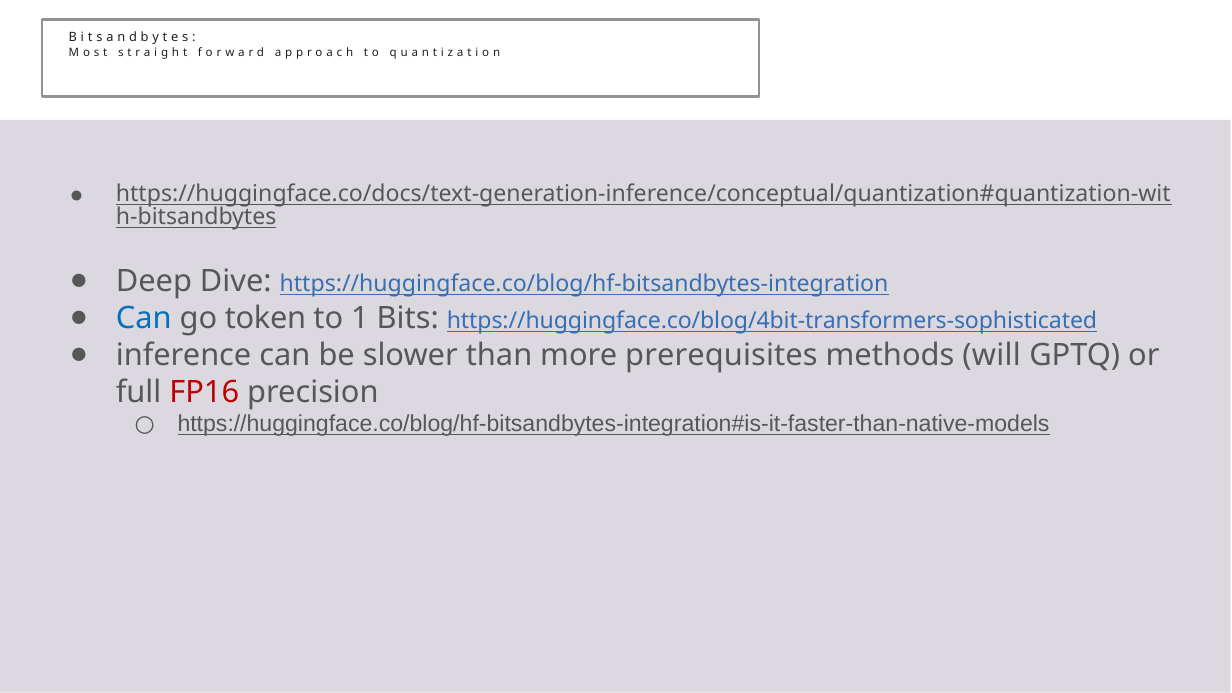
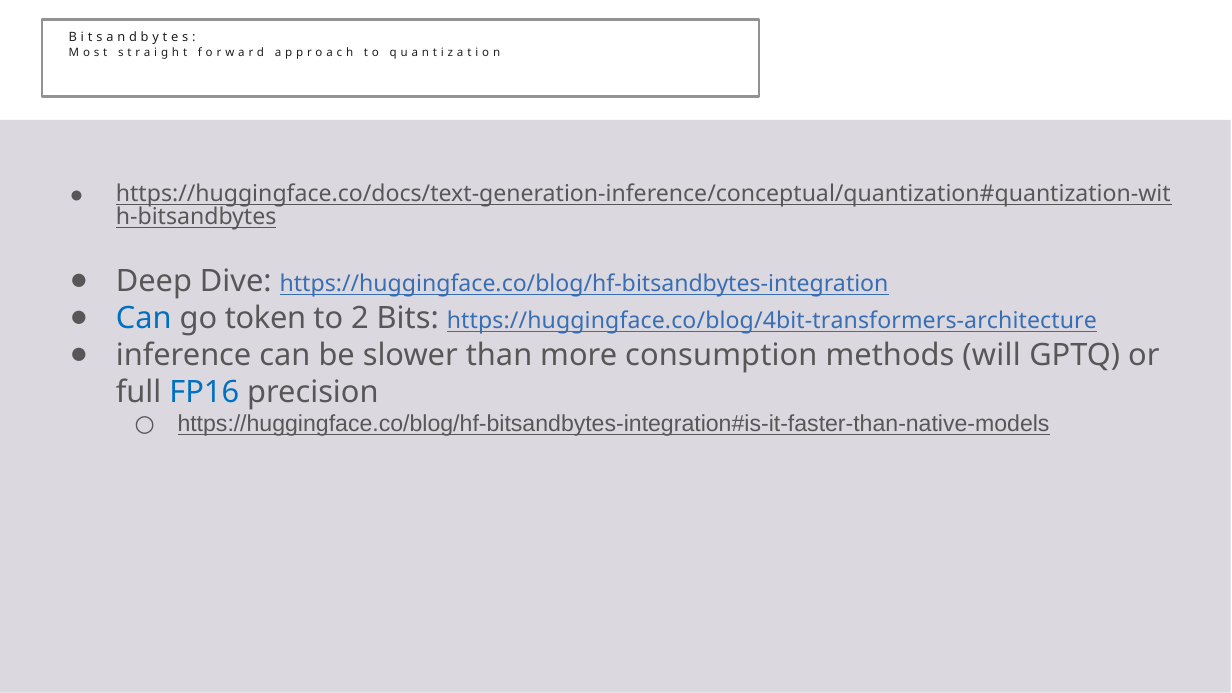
1: 1 -> 2 (360, 318)
https://huggingface.co/blog/4bit-transformers-sophisticated: https://huggingface.co/blog/4bit-transformers-sophisticated -> https://huggingface.co/blog/4bit-transformers-architecture (772, 321)
prerequisites: prerequisites -> consumption (721, 355)
FP16 colour: red -> blue (204, 392)
